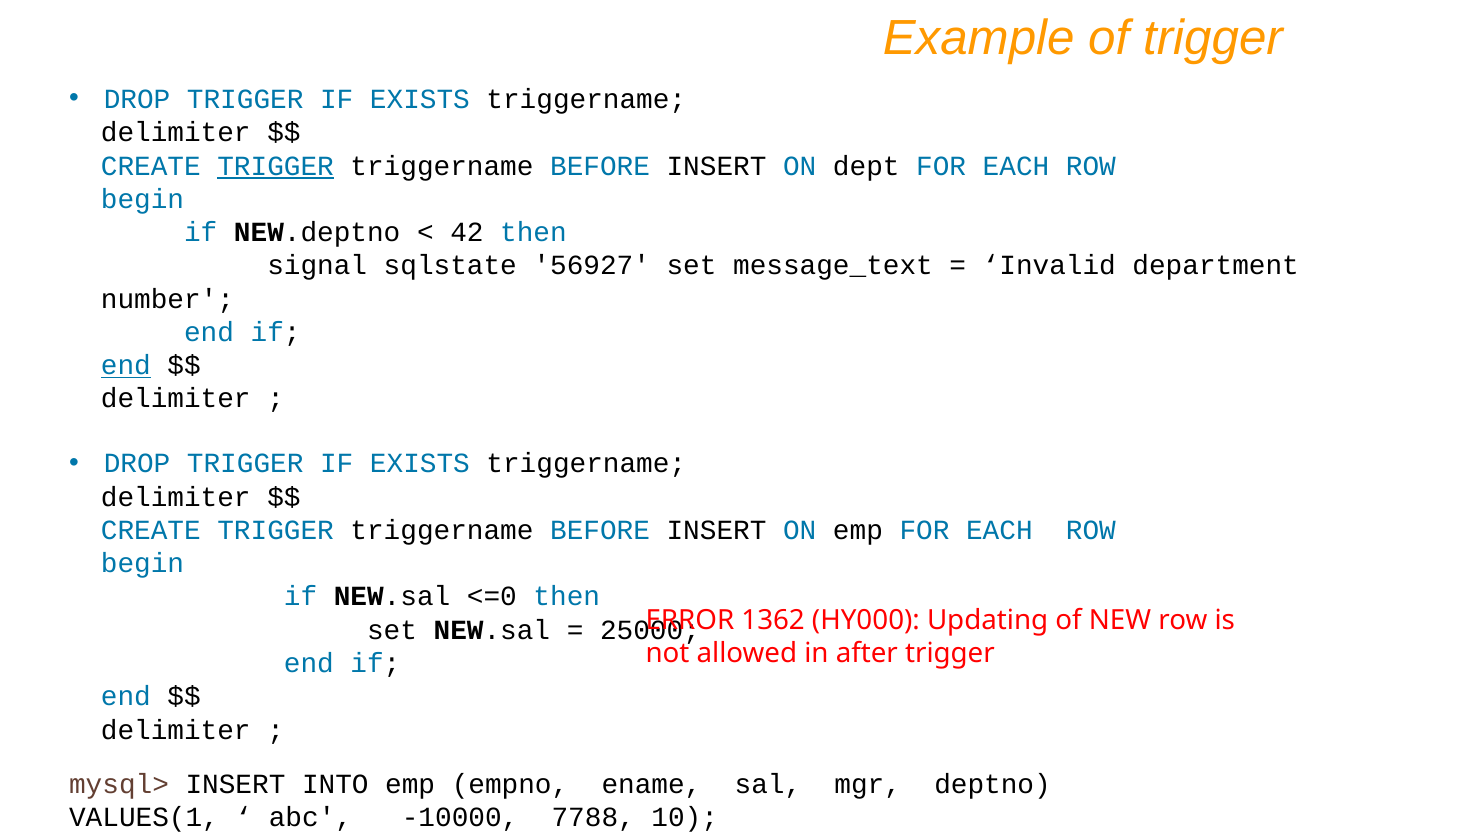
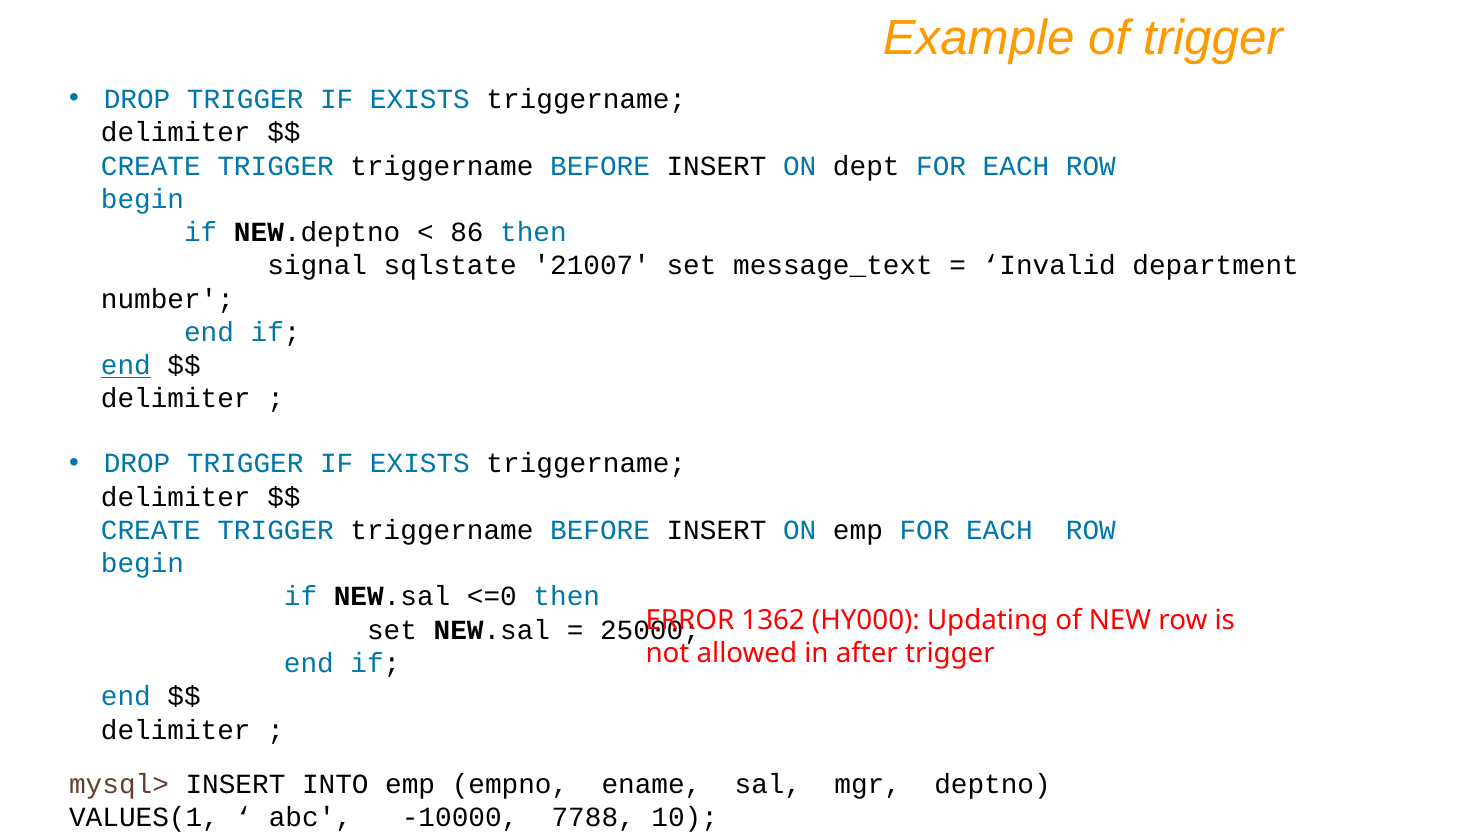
TRIGGER underline: present -> none (276, 166)
42: 42 -> 86 (467, 232)
56927: 56927 -> 21007 (592, 266)
